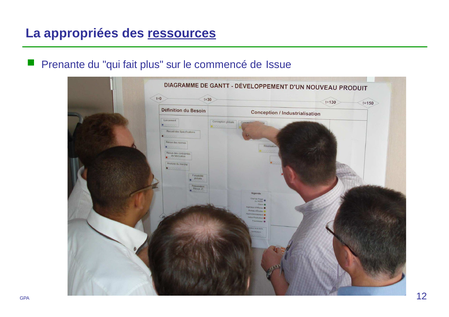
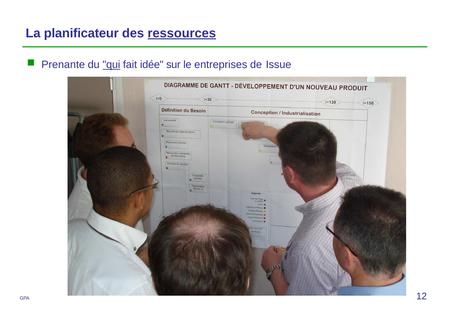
appropriées: appropriées -> planificateur (81, 33)
qui underline: none -> present (111, 65)
plus: plus -> idée (152, 65)
commencé: commencé -> entreprises (221, 65)
